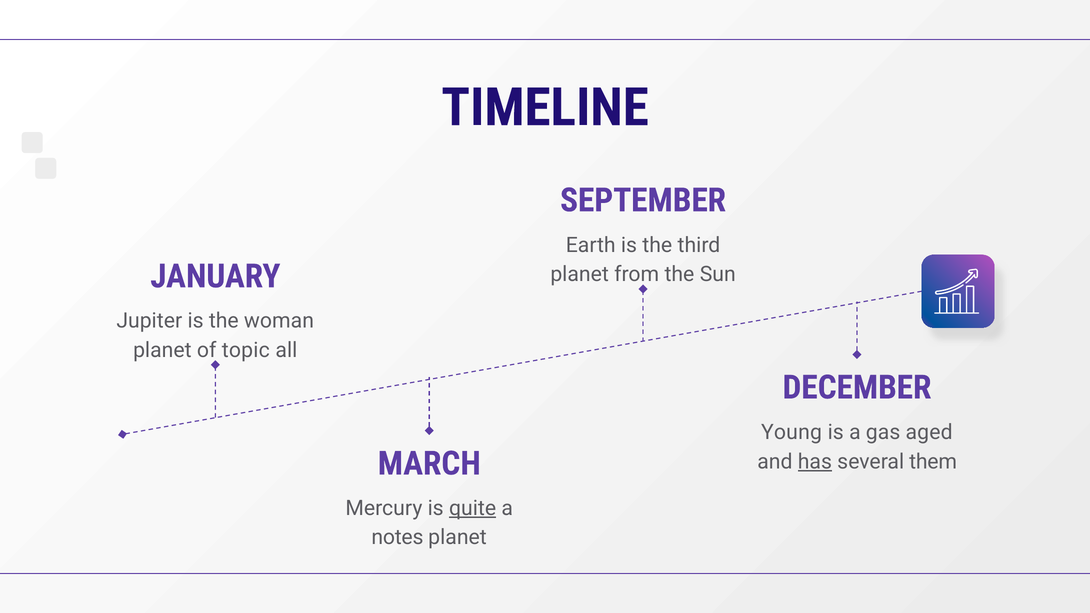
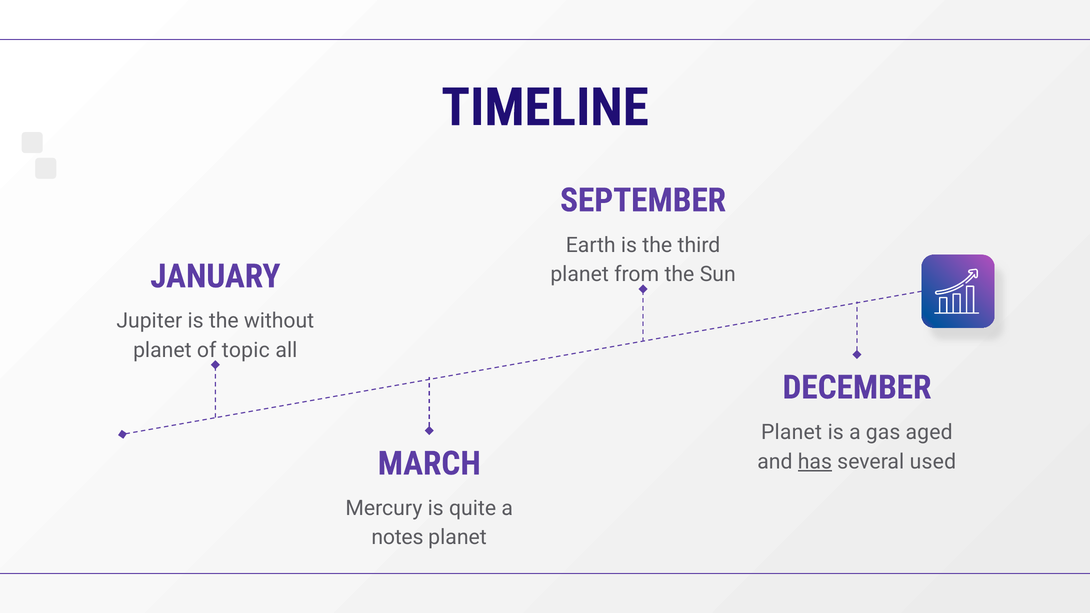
woman: woman -> without (279, 321)
Young: Young -> Planet (791, 432)
them: them -> used (933, 462)
quite underline: present -> none (473, 508)
